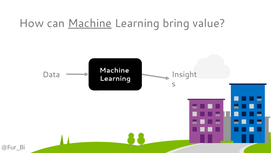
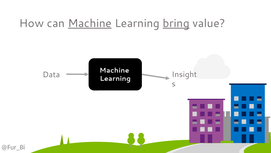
bring underline: none -> present (176, 23)
